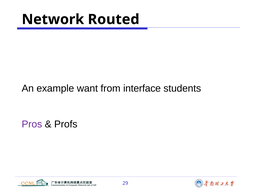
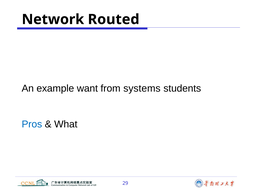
interface: interface -> systems (142, 88)
Pros colour: purple -> blue (32, 124)
Profs: Profs -> What (66, 124)
